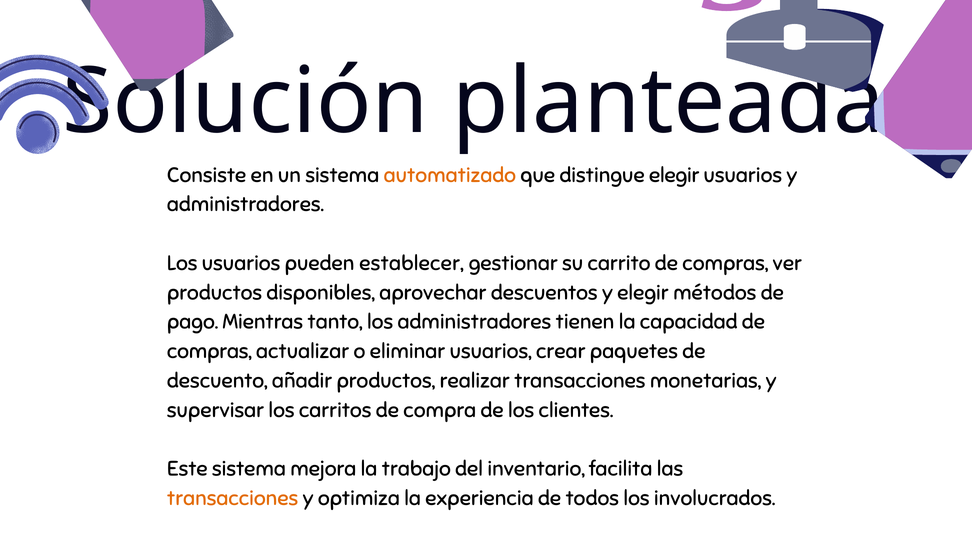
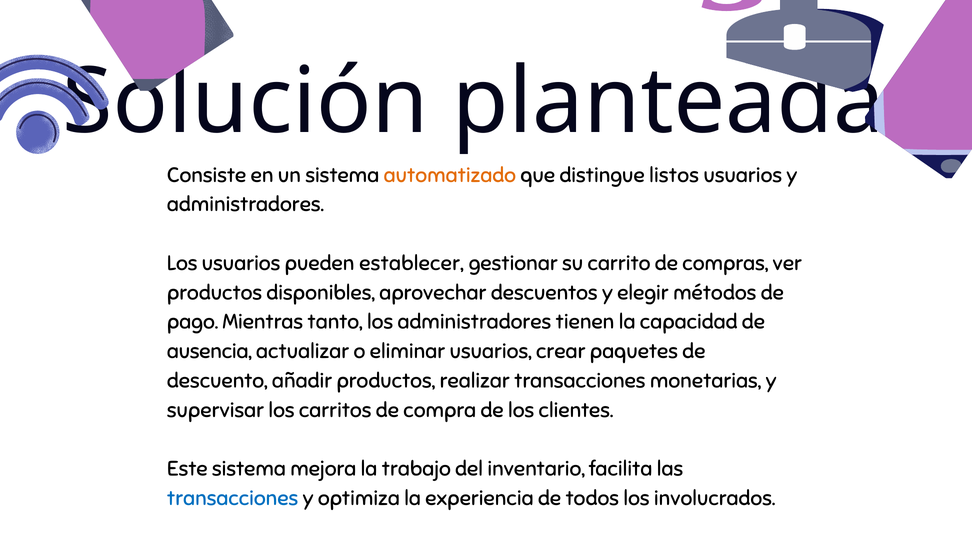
distingue elegir: elegir -> listos (674, 175)
compras: compras -> ausencia (209, 351)
transacciones colour: orange -> blue (233, 498)
